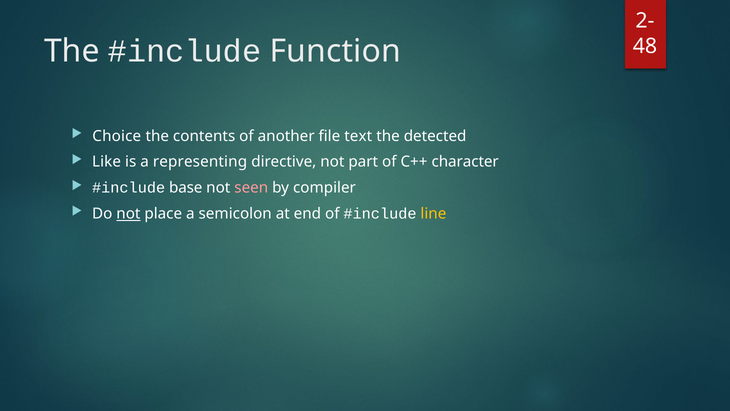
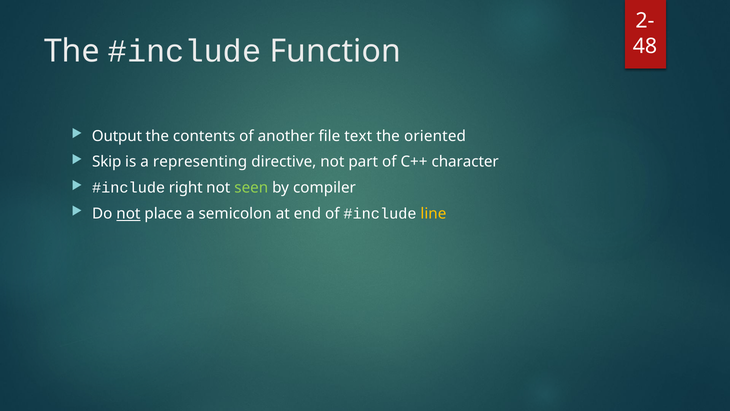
Choice: Choice -> Output (117, 136)
detected: detected -> oriented (435, 136)
Like: Like -> Skip (107, 162)
base: base -> right (186, 188)
seen colour: pink -> light green (251, 188)
